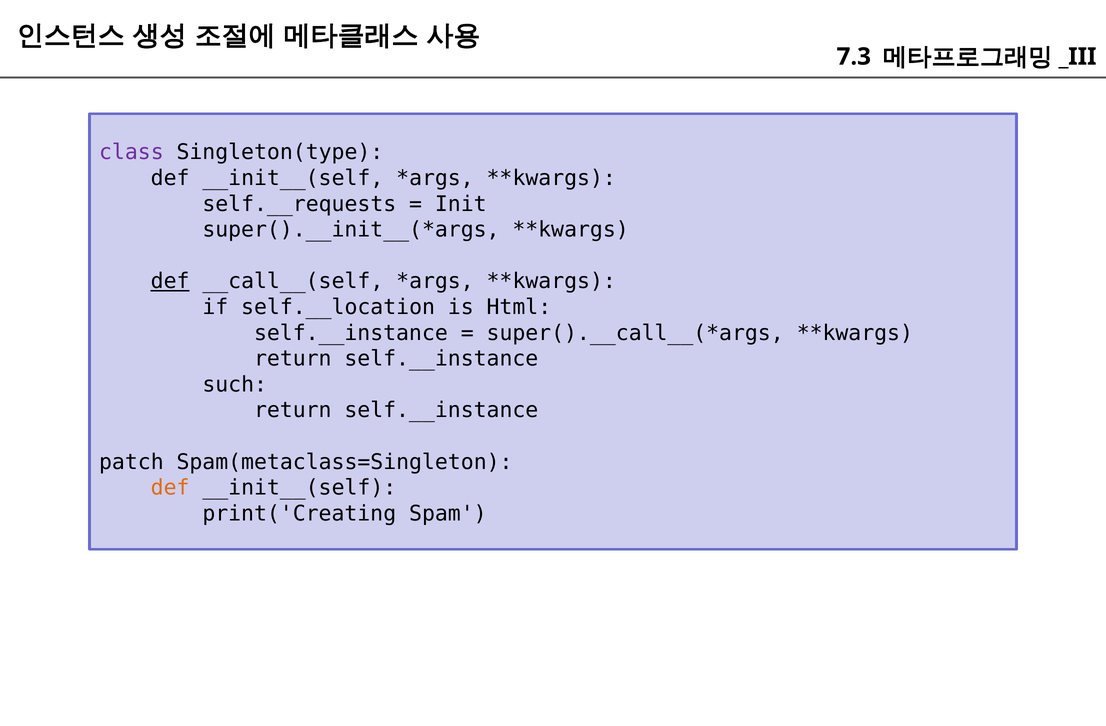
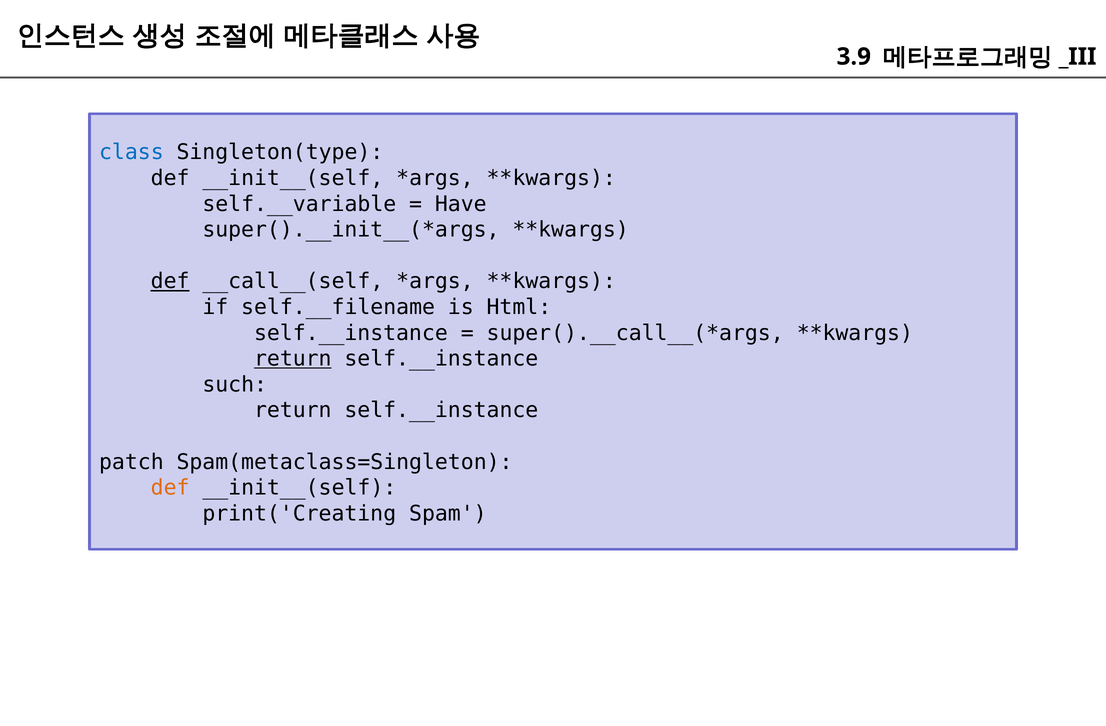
7.3: 7.3 -> 3.9 (854, 57)
class colour: purple -> blue (131, 152)
self.__requests: self.__requests -> self.__variable (299, 204)
Init: Init -> Have (461, 204)
self.__location: self.__location -> self.__filename (338, 307)
return underline: none -> present (293, 359)
